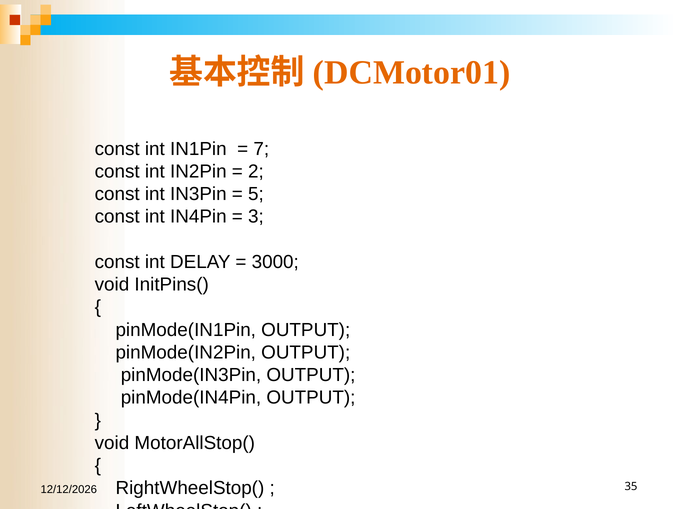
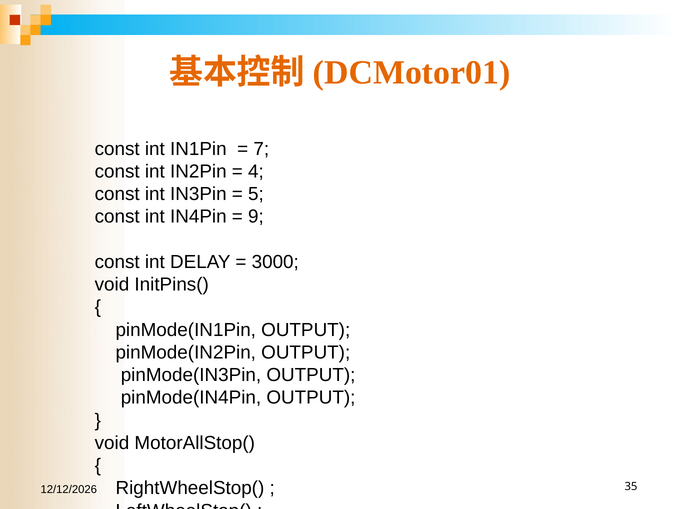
2: 2 -> 4 (256, 171)
3: 3 -> 9 (256, 216)
